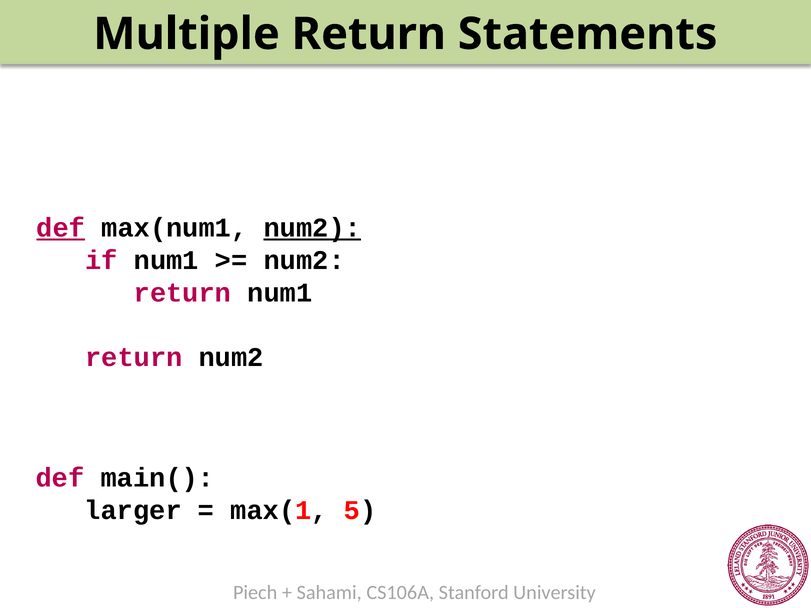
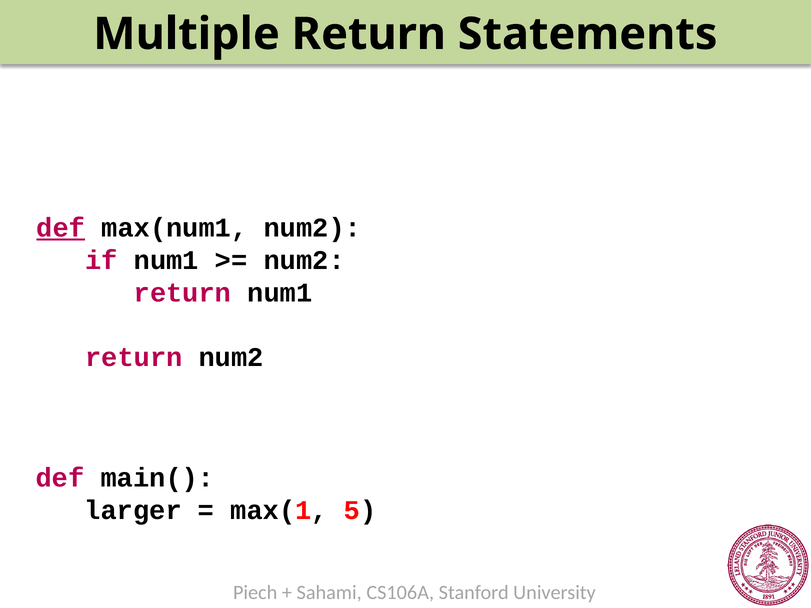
num2 underline: present -> none (312, 228)
